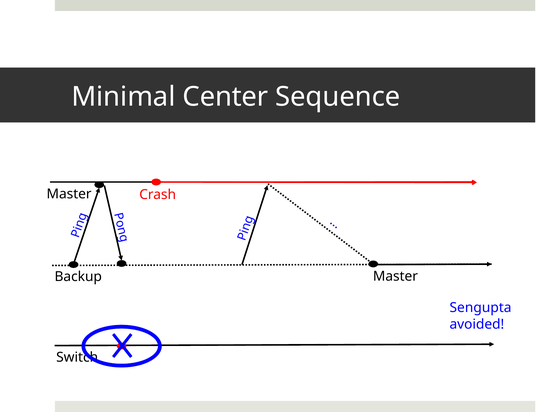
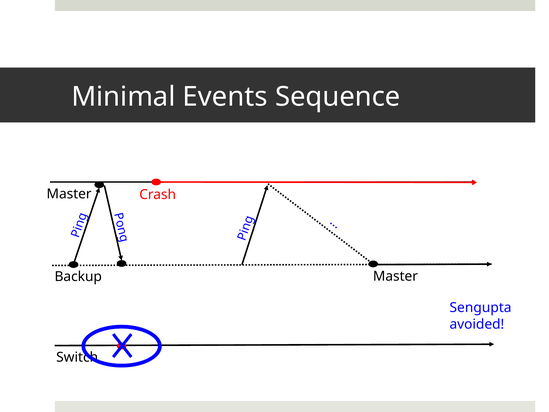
Center: Center -> Events (225, 97)
